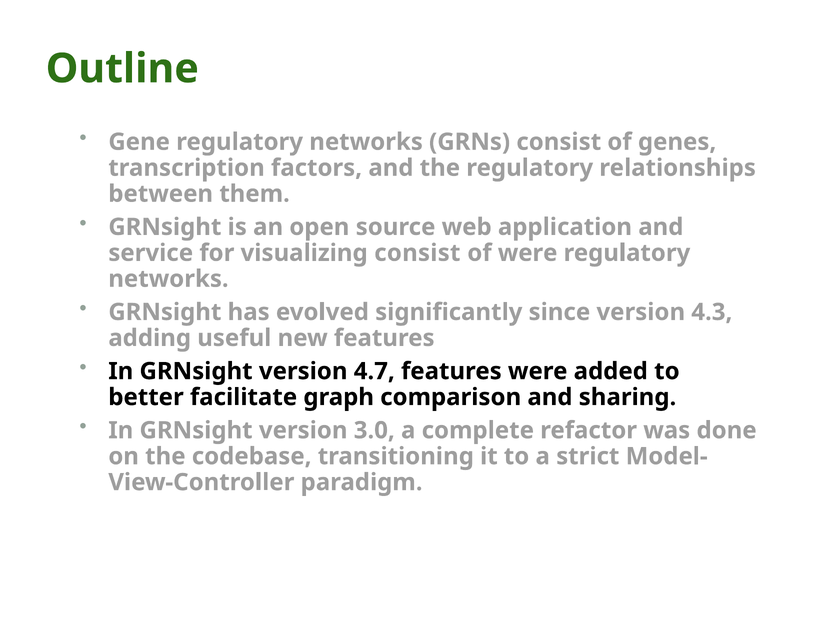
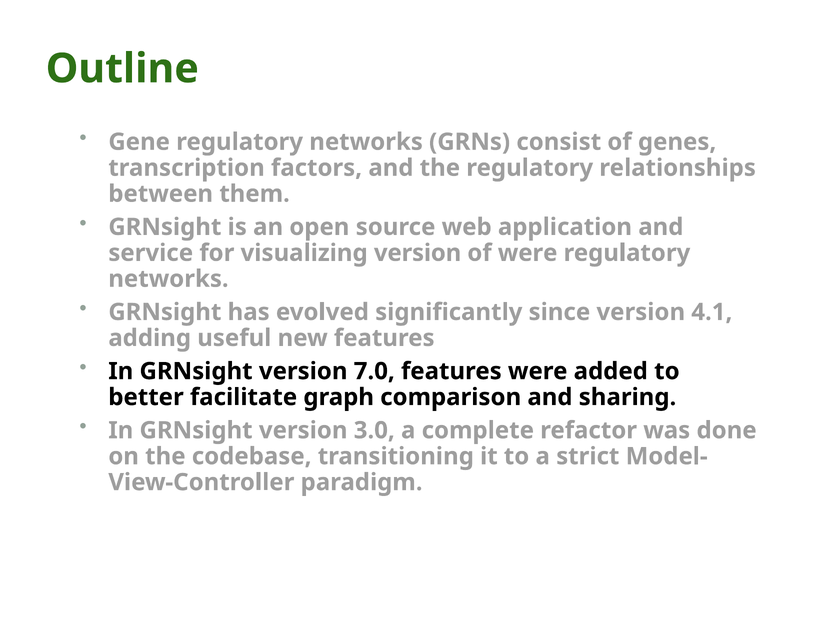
visualizing consist: consist -> version (418, 253)
4.3: 4.3 -> 4.1 (712, 312)
4.7: 4.7 -> 7.0 (374, 371)
